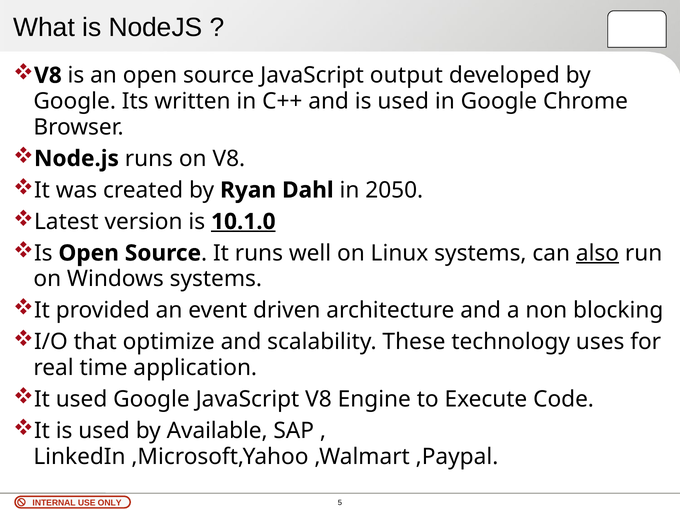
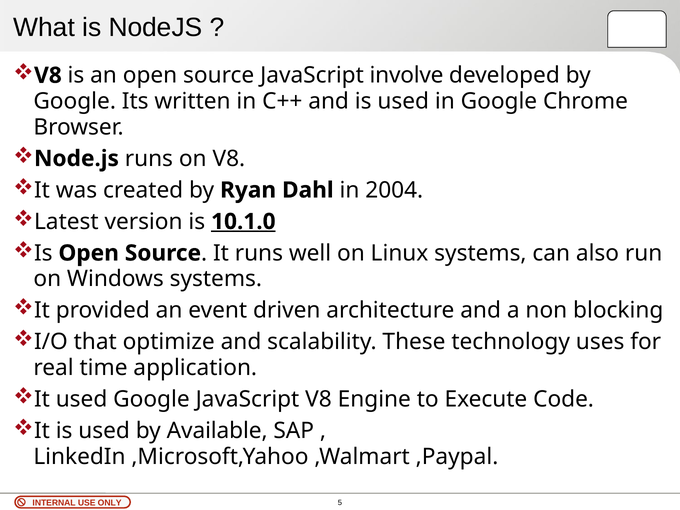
output: output -> involve (407, 75)
2050: 2050 -> 2004 (394, 190)
also underline: present -> none (598, 253)
